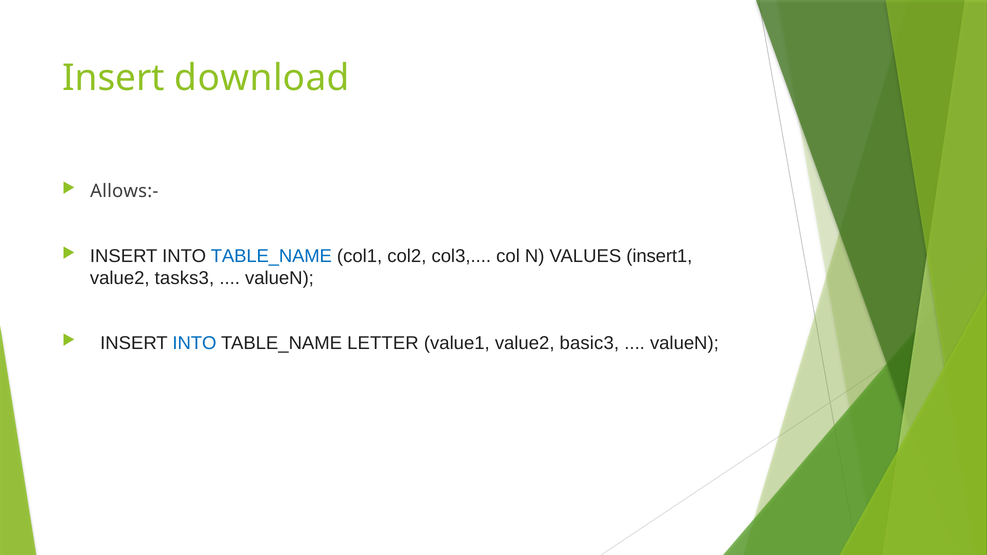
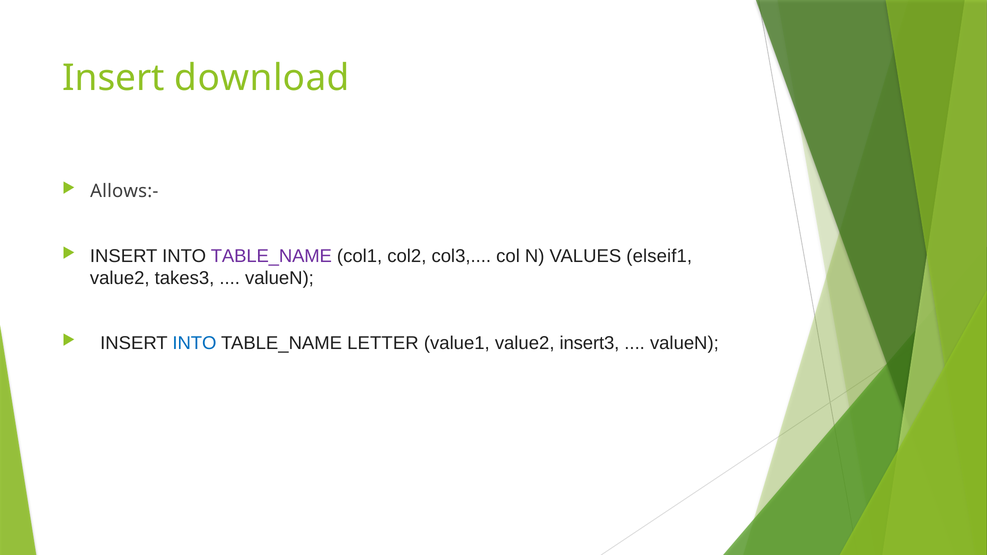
TABLE_NAME colour: blue -> purple (271, 256)
insert1: insert1 -> elseif1 (659, 256)
tasks3: tasks3 -> takes3 (185, 278)
basic3: basic3 -> insert3 (589, 343)
